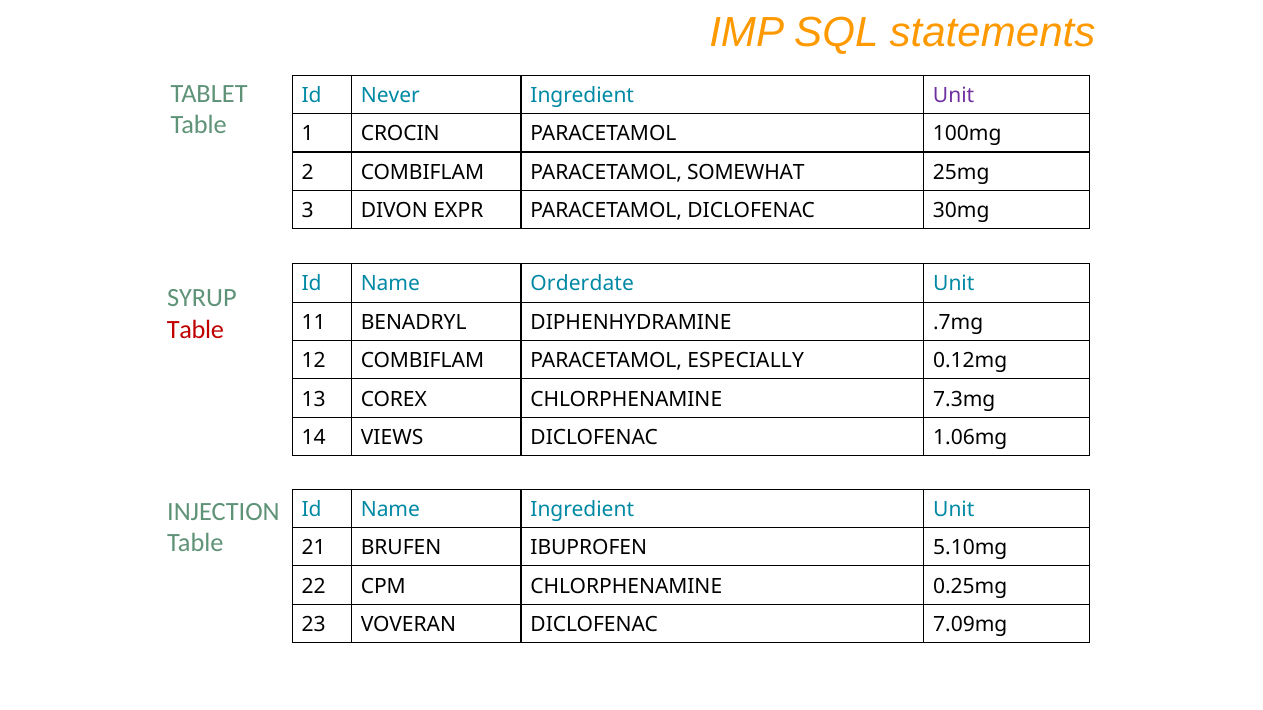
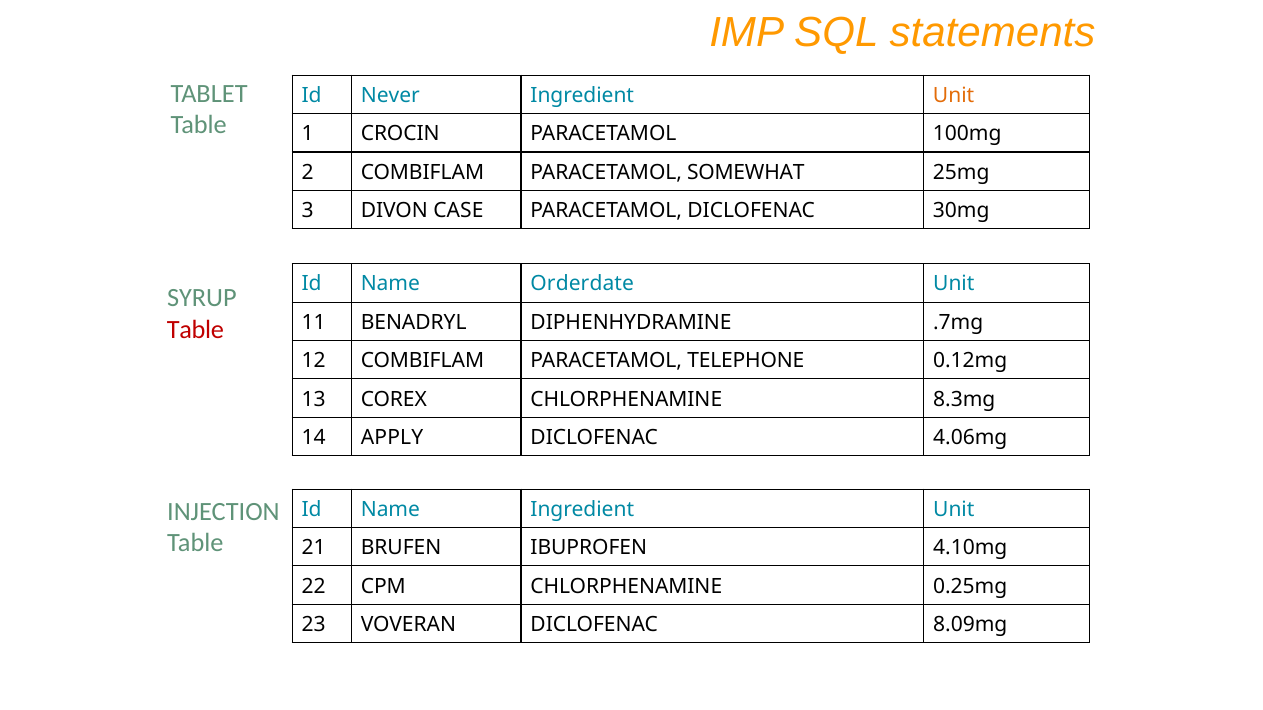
Unit colour: purple -> orange (954, 95)
EXPR: EXPR -> CASE (458, 211)
ESPECIALLY: ESPECIALLY -> TELEPHONE (746, 361)
7.3mg: 7.3mg -> 8.3mg (964, 399)
VIEWS: VIEWS -> APPLY (392, 438)
1.06mg: 1.06mg -> 4.06mg (970, 438)
5.10mg: 5.10mg -> 4.10mg (970, 548)
7.09mg: 7.09mg -> 8.09mg (970, 625)
